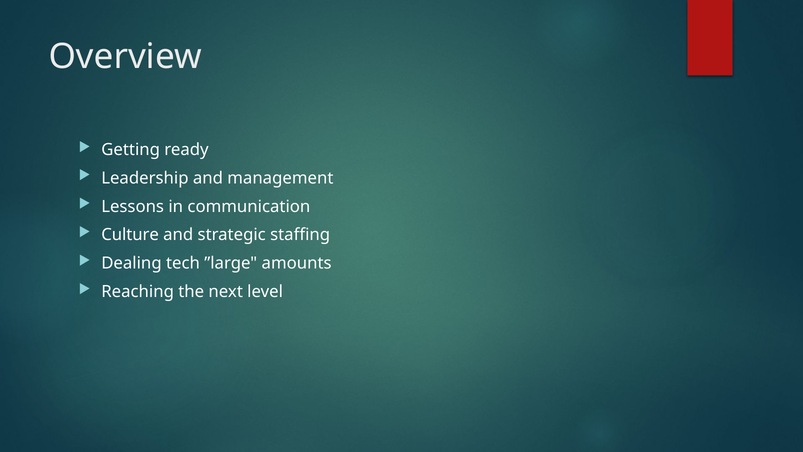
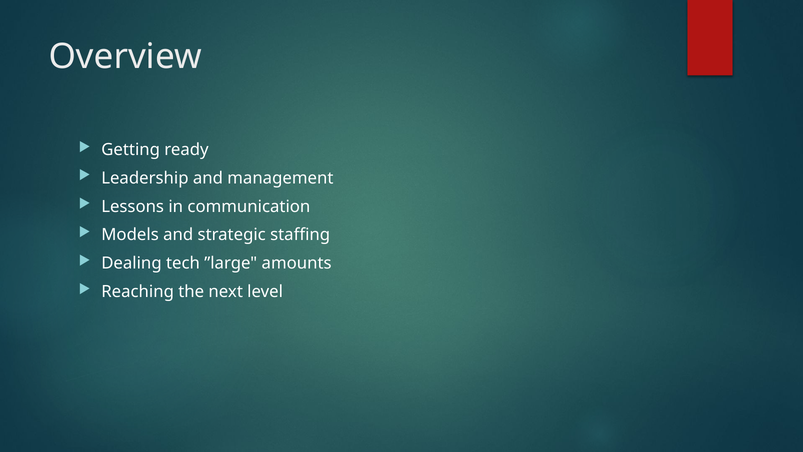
Culture: Culture -> Models (130, 235)
